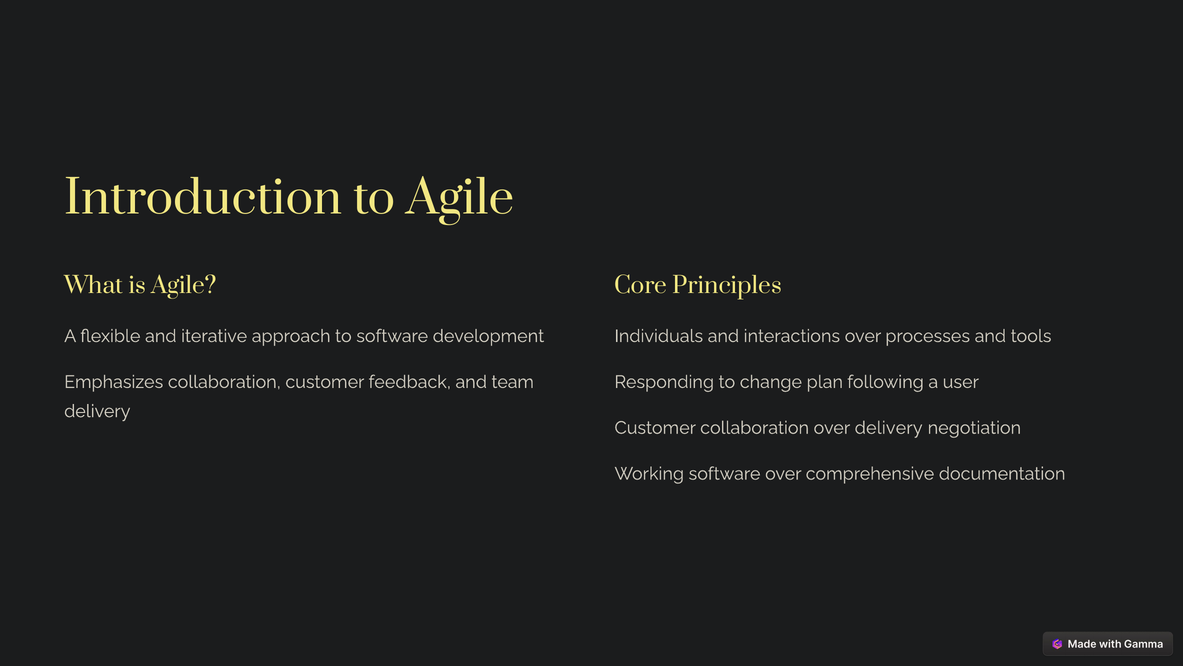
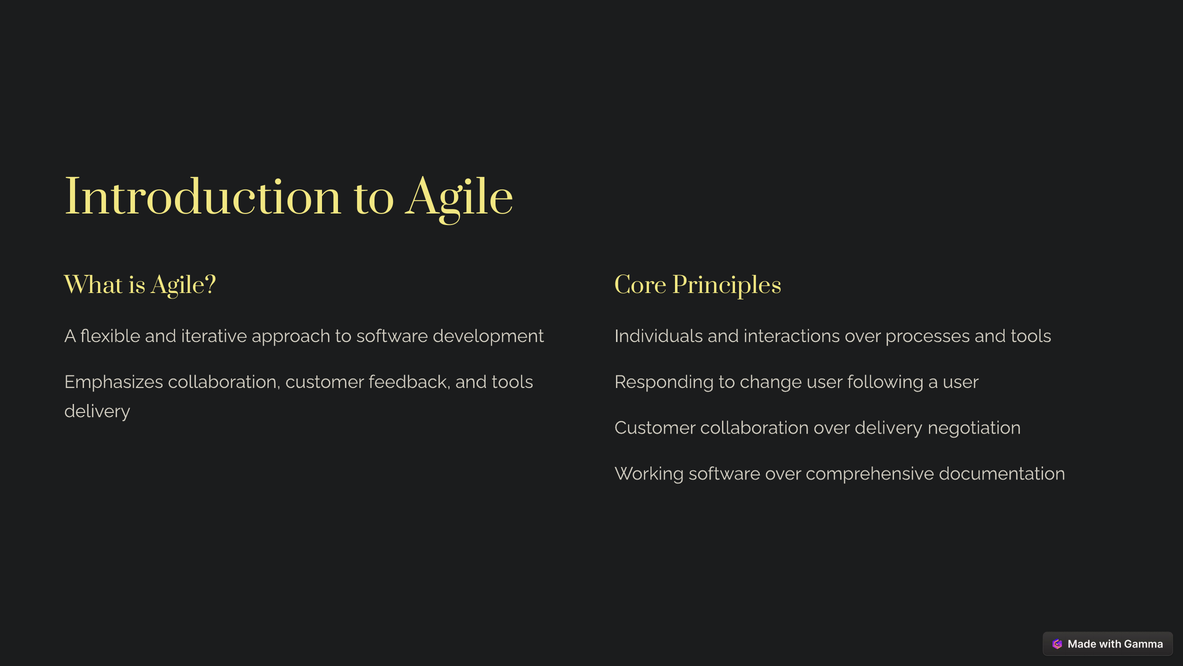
feedback and team: team -> tools (513, 382)
change plan: plan -> user (825, 382)
